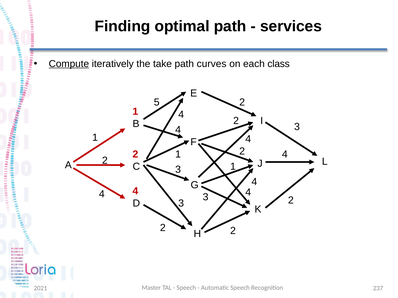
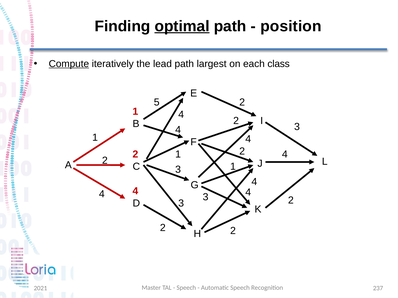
optimal underline: none -> present (182, 26)
services: services -> position (291, 26)
take: take -> lead (162, 64)
curves: curves -> largest (212, 64)
